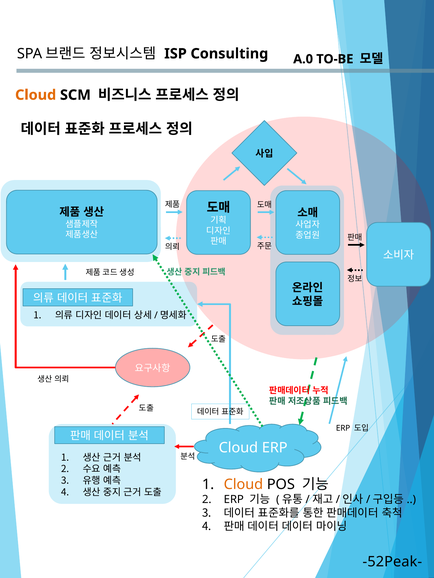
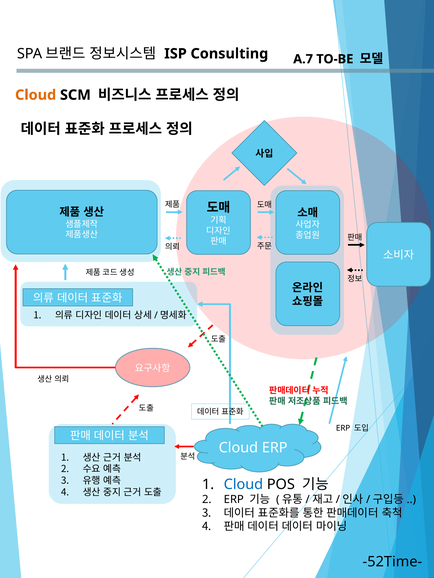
A.0: A.0 -> A.7 (303, 59)
Cloud colour: orange -> blue (243, 485)
-52Peak-: -52Peak- -> -52Time- (392, 562)
